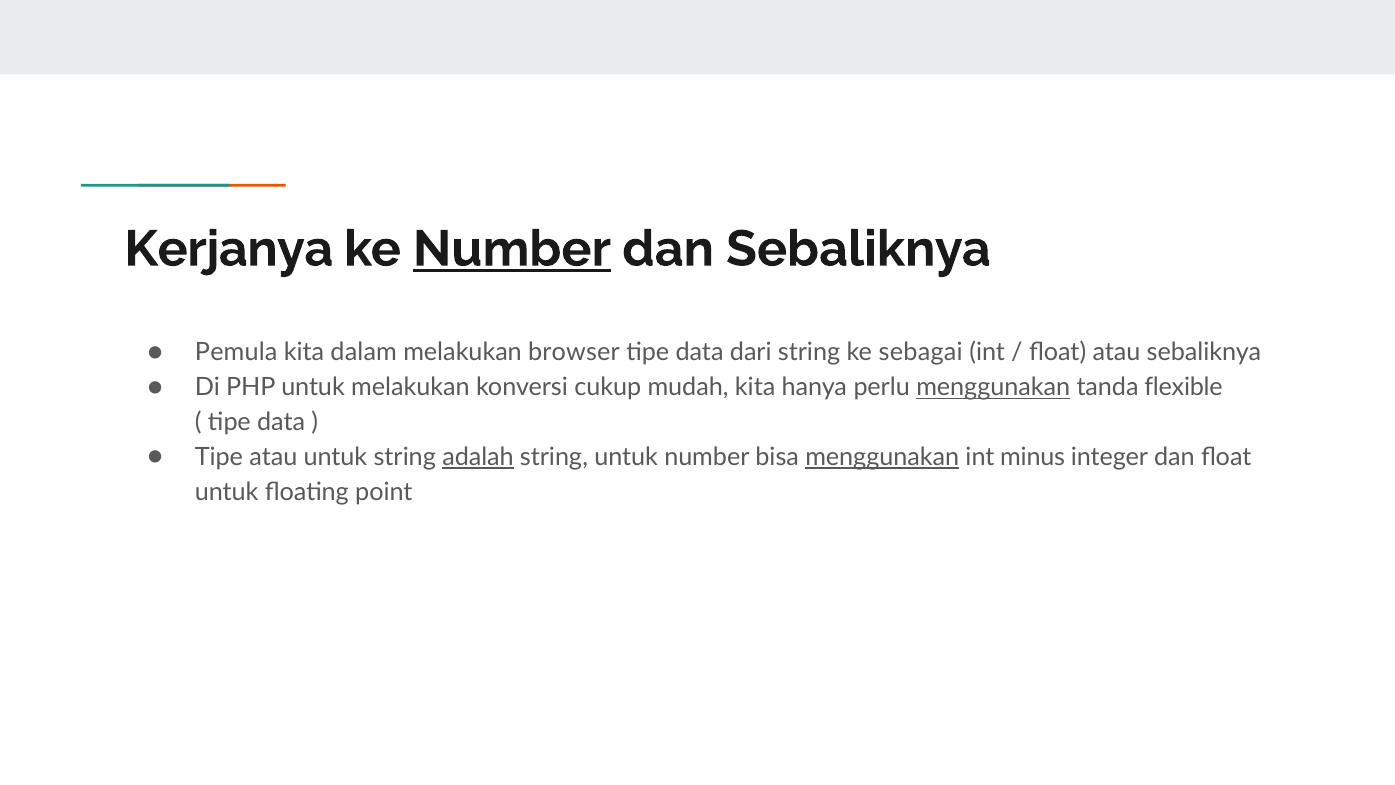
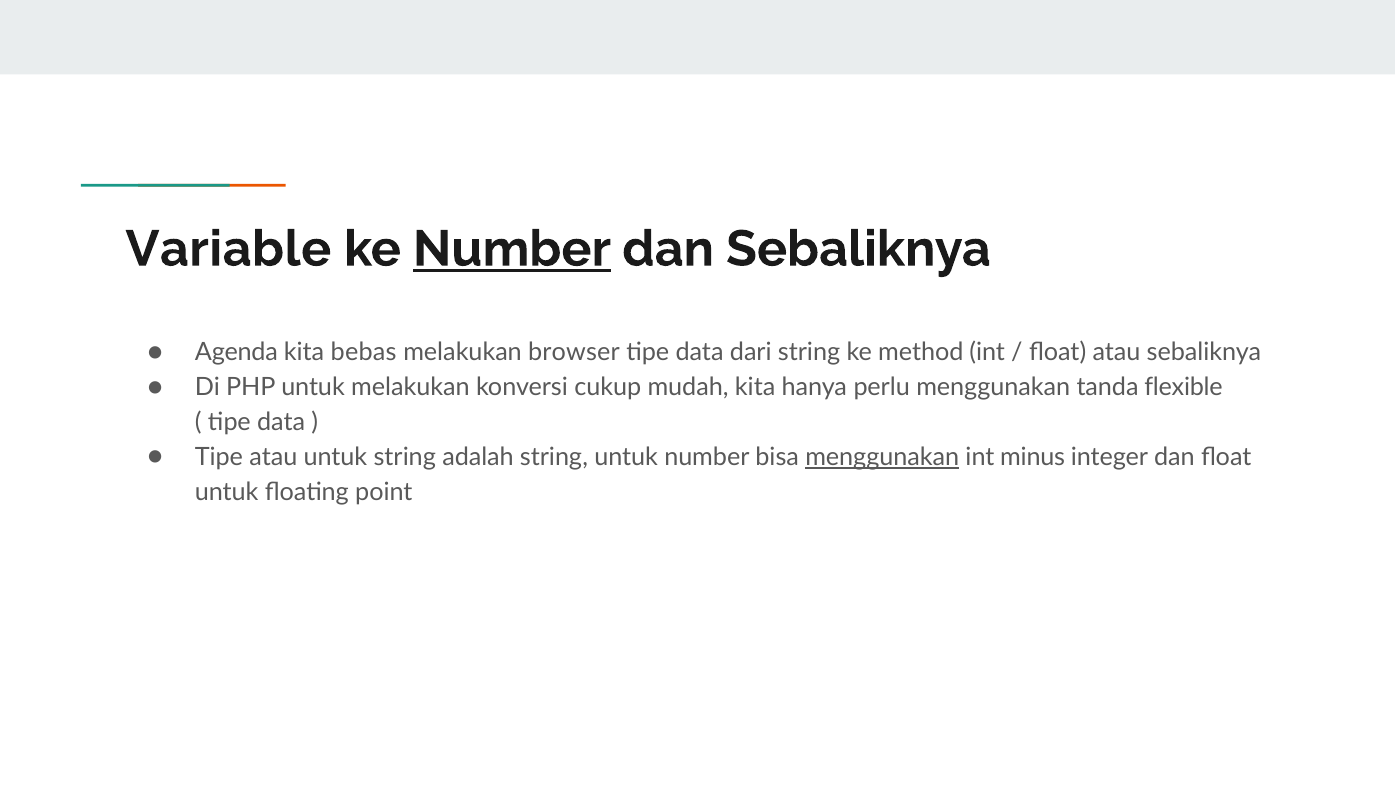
Kerjanya: Kerjanya -> Variable (228, 249)
Pemula: Pemula -> Agenda (236, 353)
dalam: dalam -> bebas (364, 353)
sebagai: sebagai -> method (921, 353)
menggunakan underline: present -> none (993, 387)
adalah underline: present -> none (478, 457)
